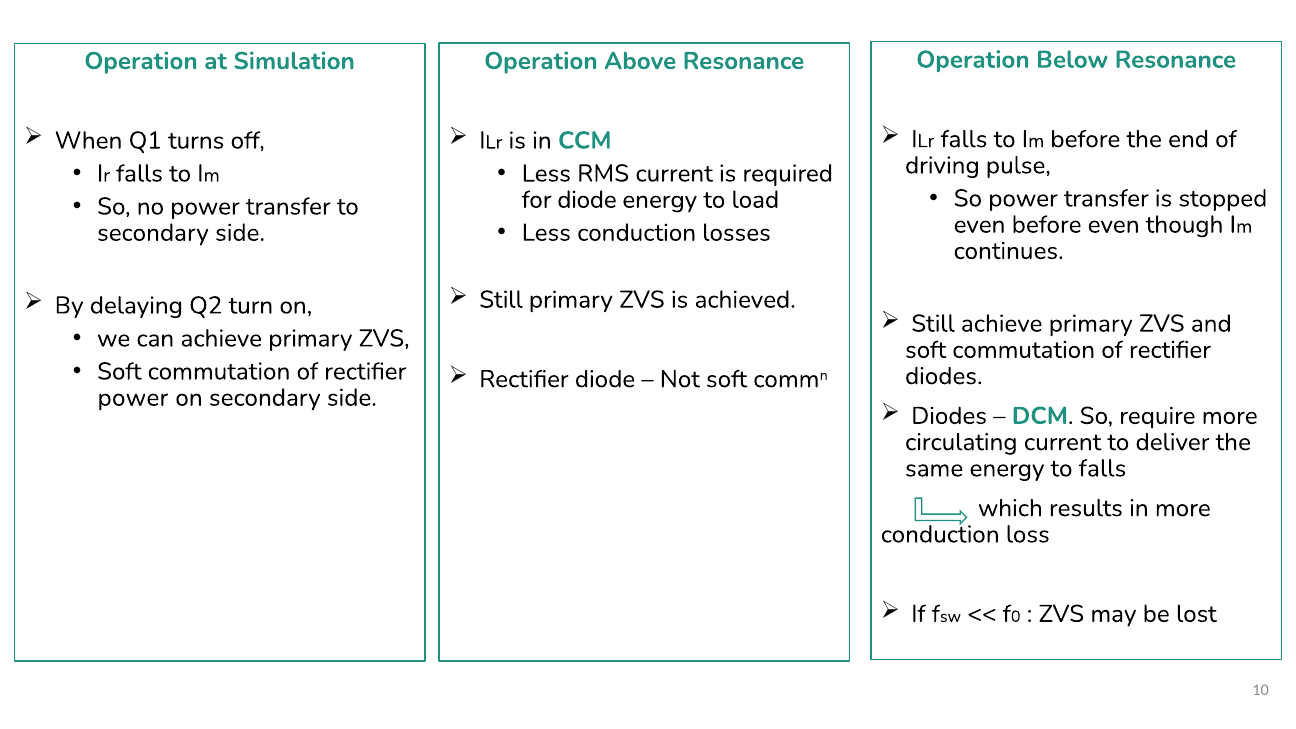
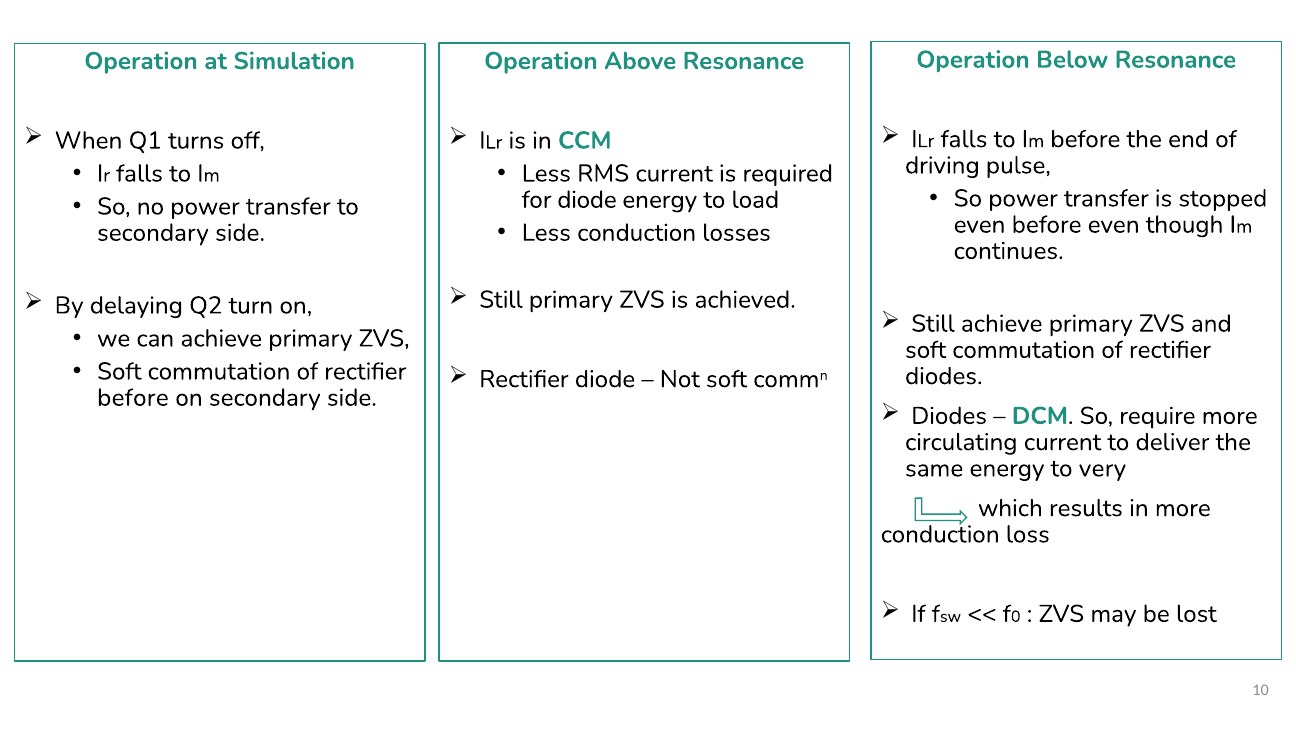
power: power -> before (133, 398)
to falls: falls -> very (1102, 468)
